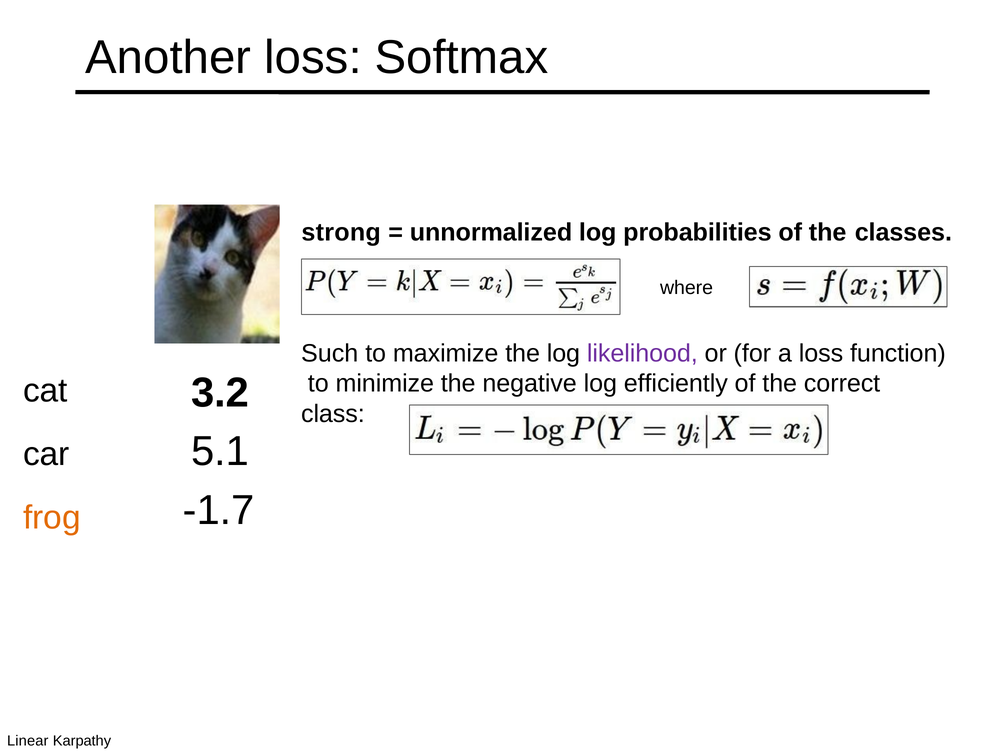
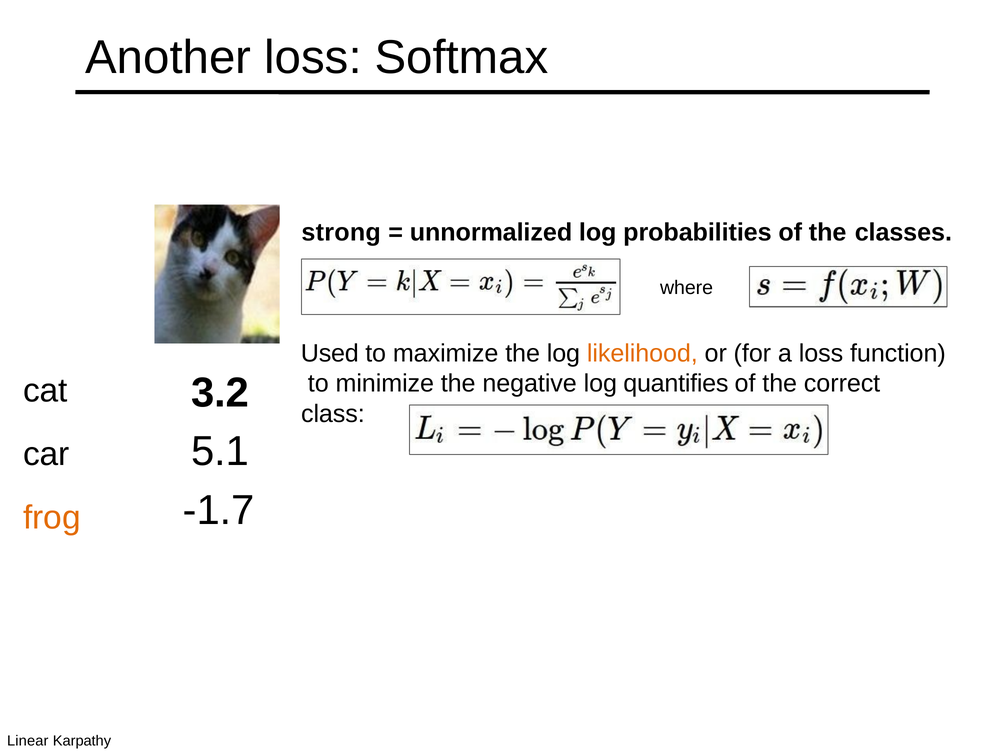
Such: Such -> Used (330, 353)
likelihood colour: purple -> orange (642, 353)
efficiently: efficiently -> quantifies (676, 384)
